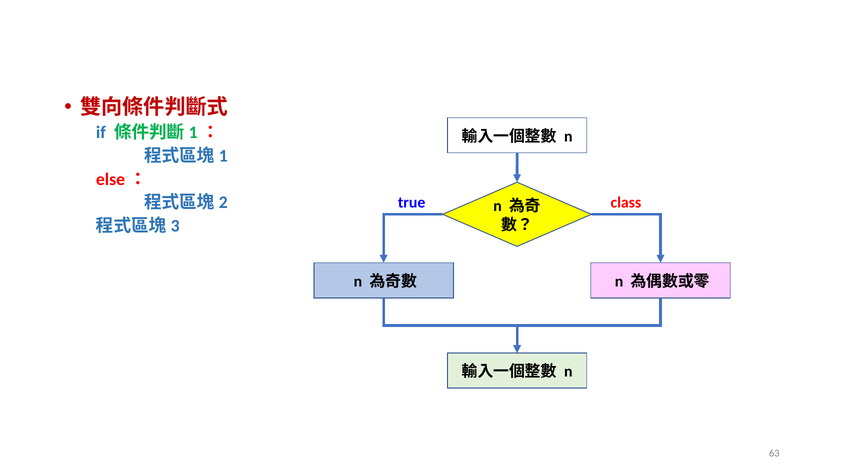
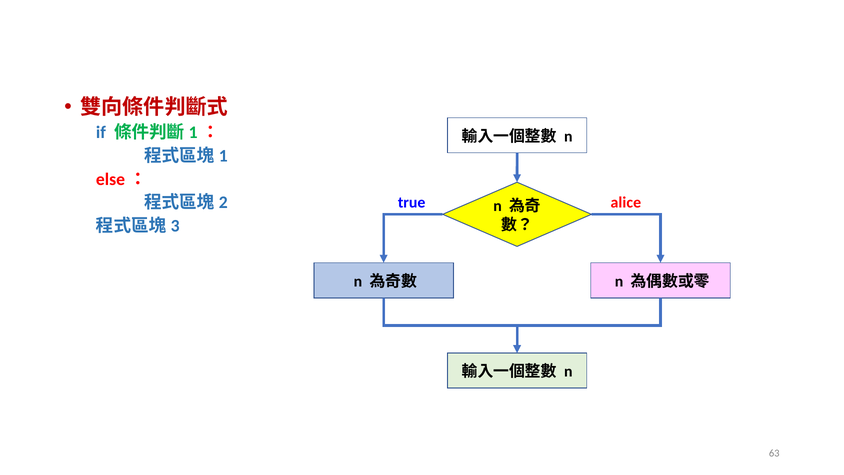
class: class -> alice (626, 202)
